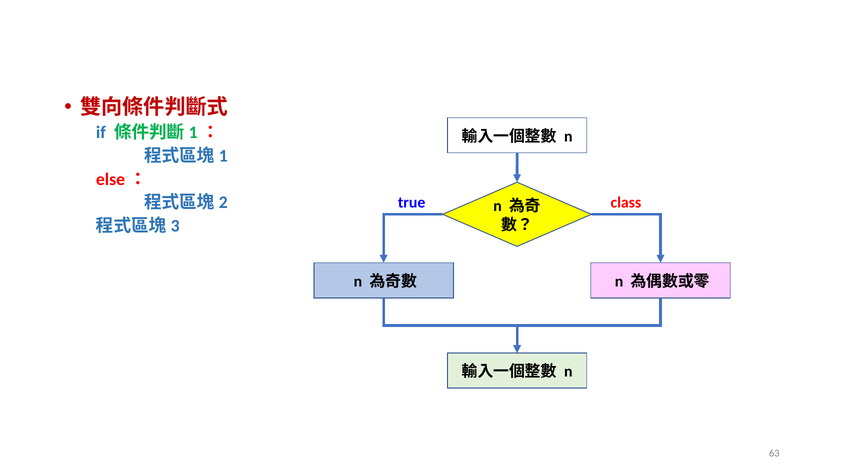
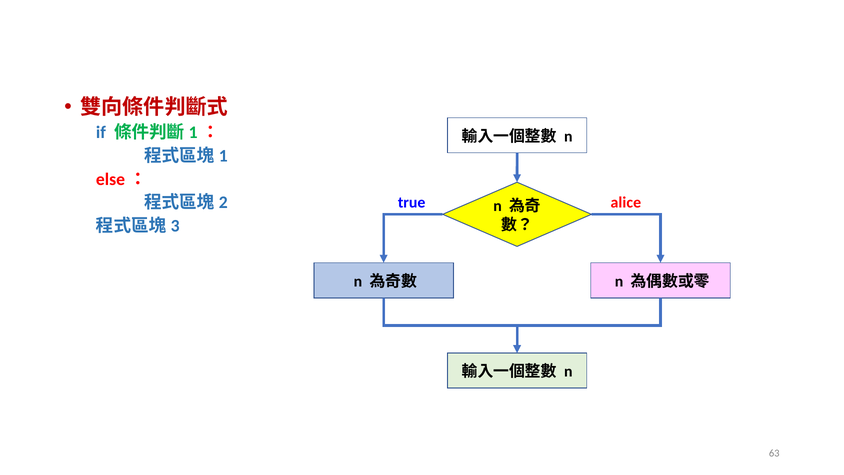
class: class -> alice (626, 202)
